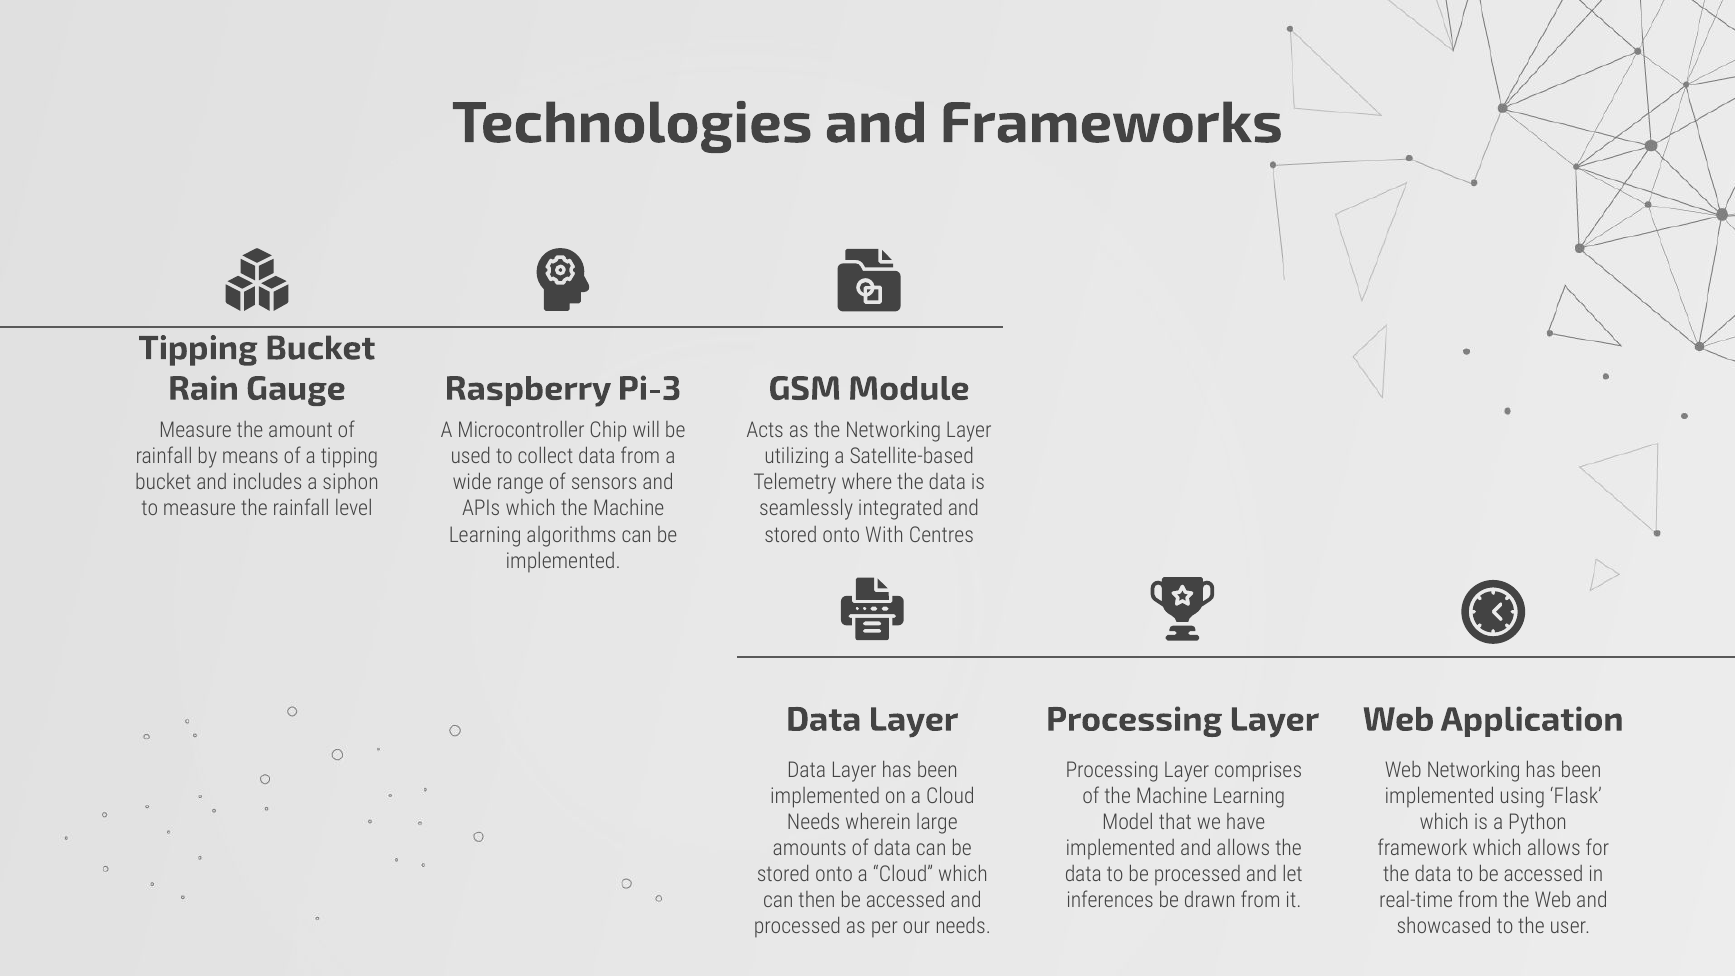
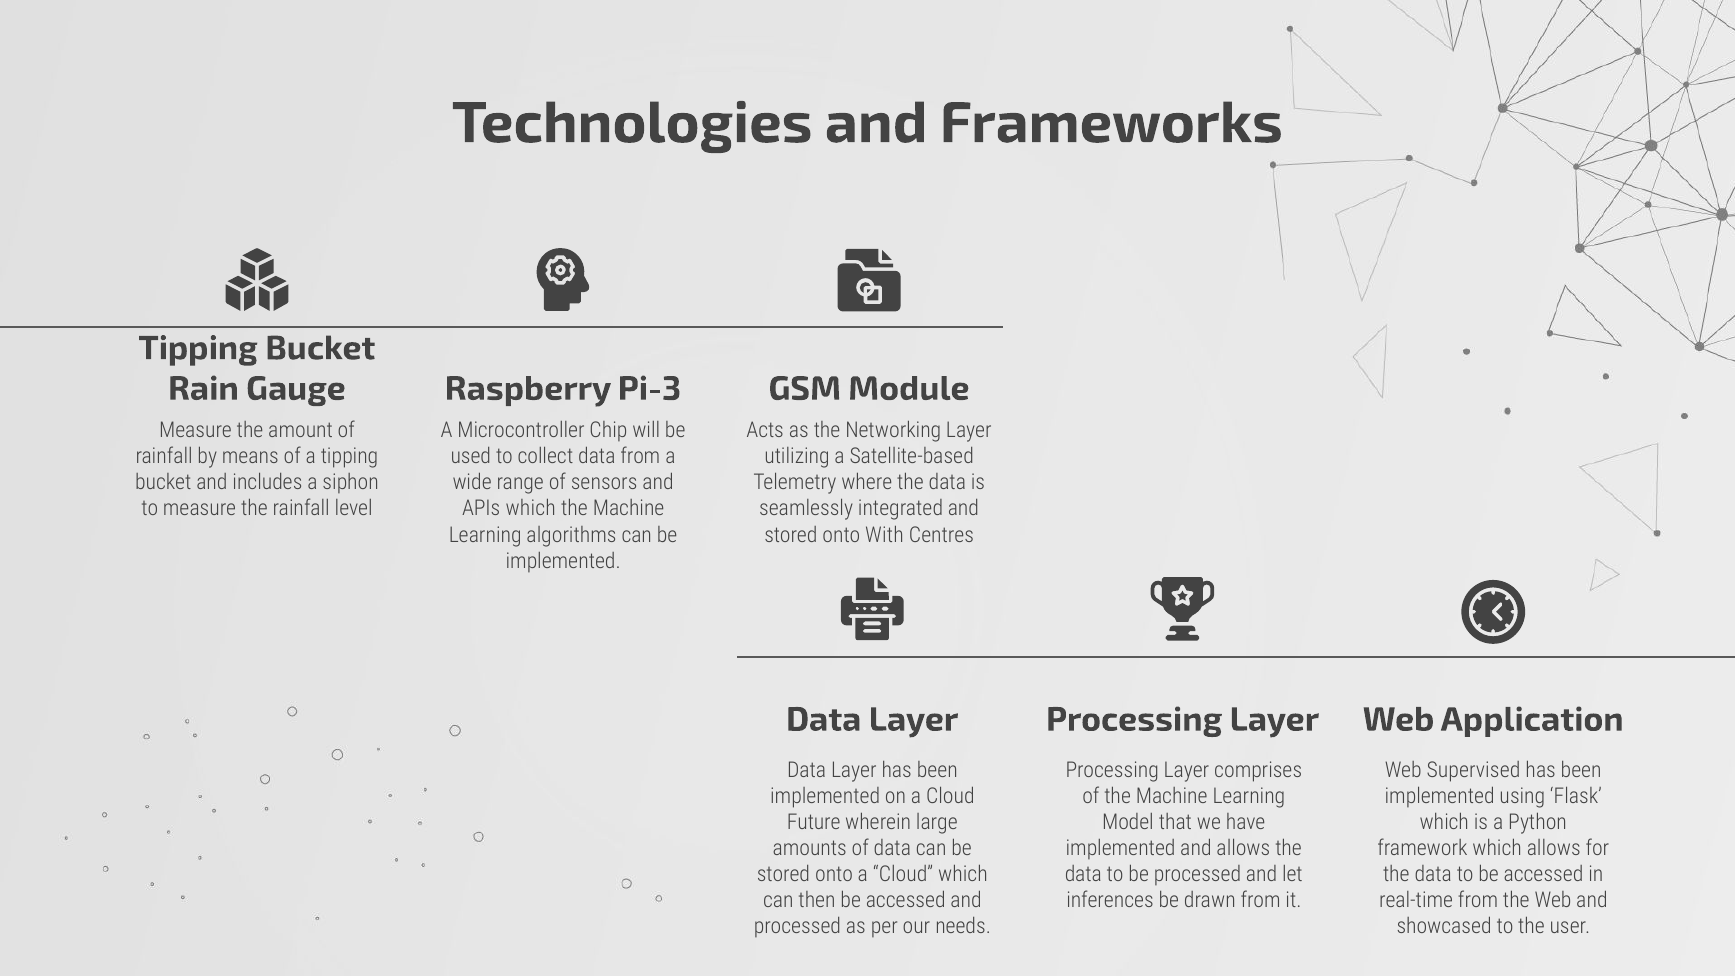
Web Networking: Networking -> Supervised (1473, 770)
Needs: Needs -> Future (814, 822)
